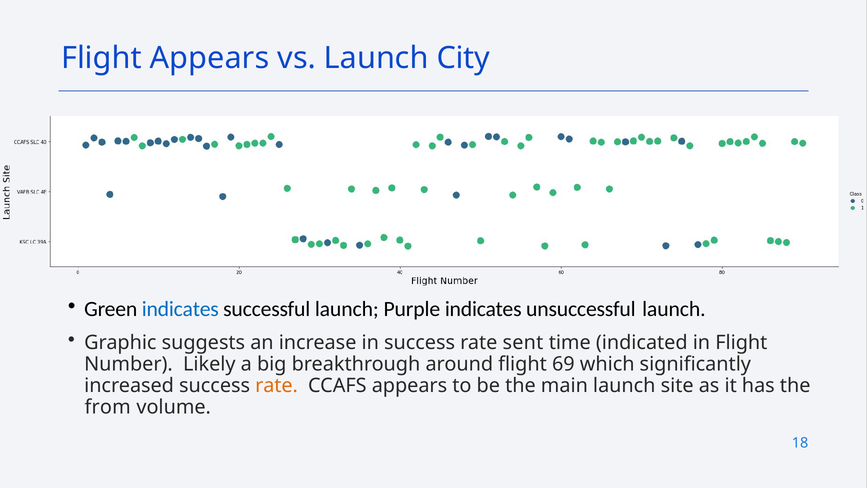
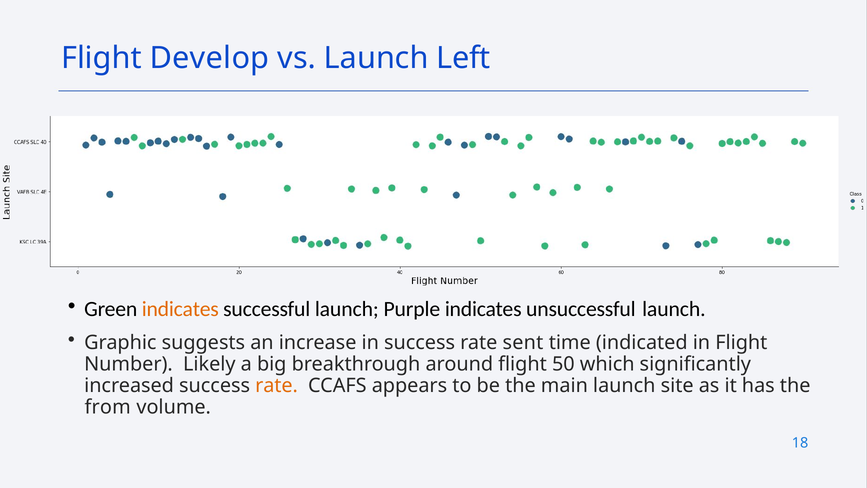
Flight Appears: Appears -> Develop (209, 58)
City: City -> Left (463, 58)
indicates colour: blue -> orange (180, 309)
69: 69 -> 50 (563, 364)
